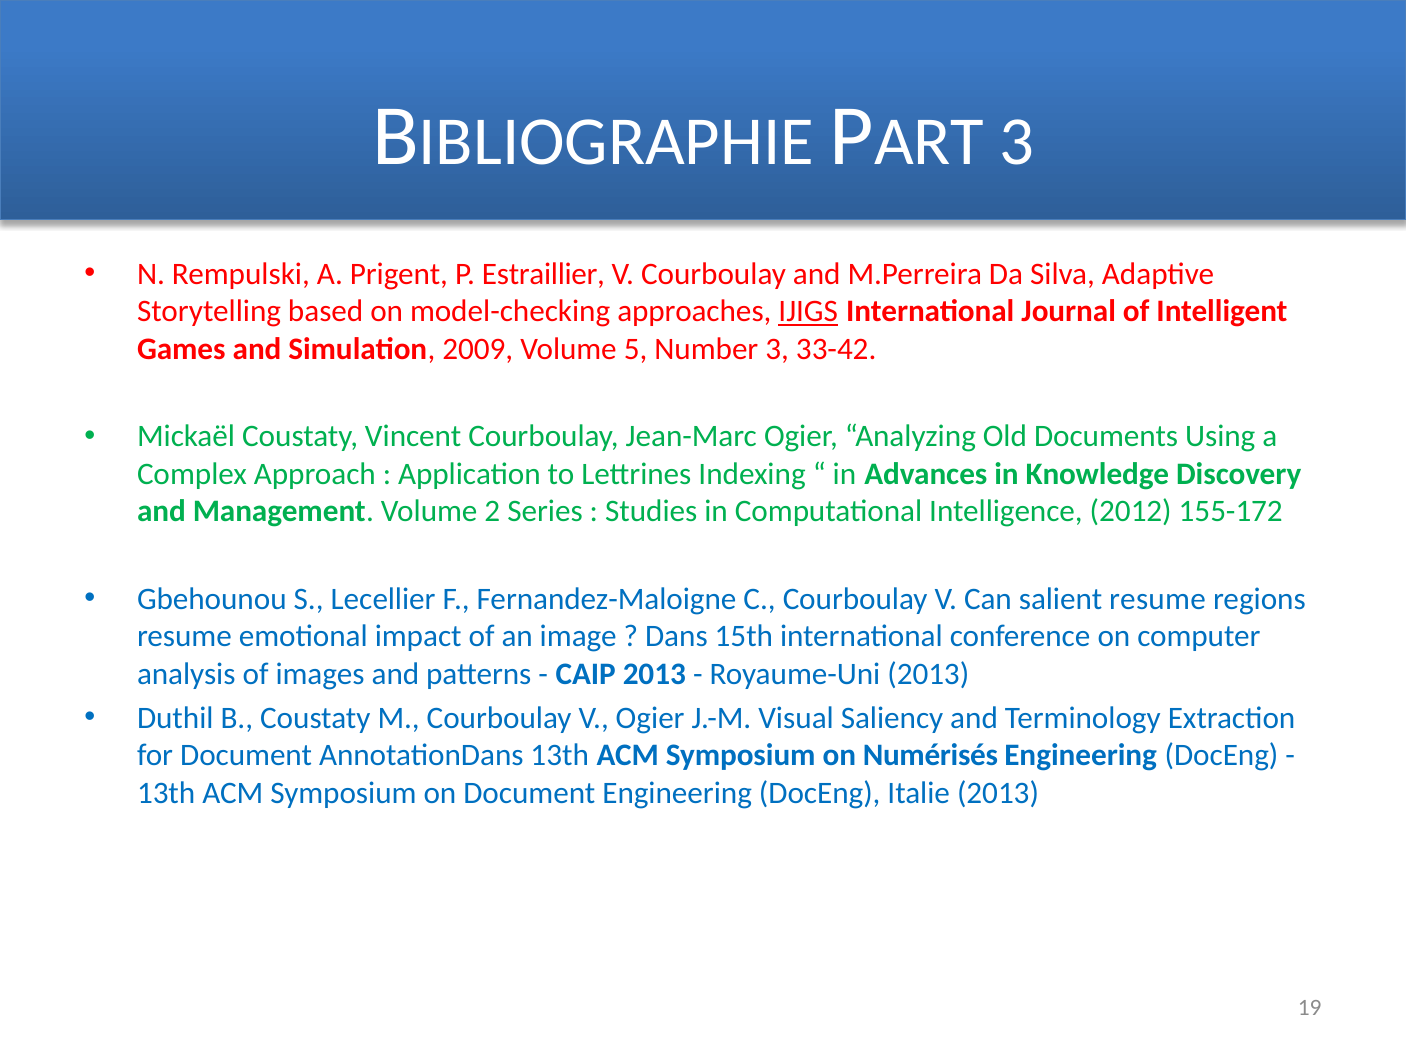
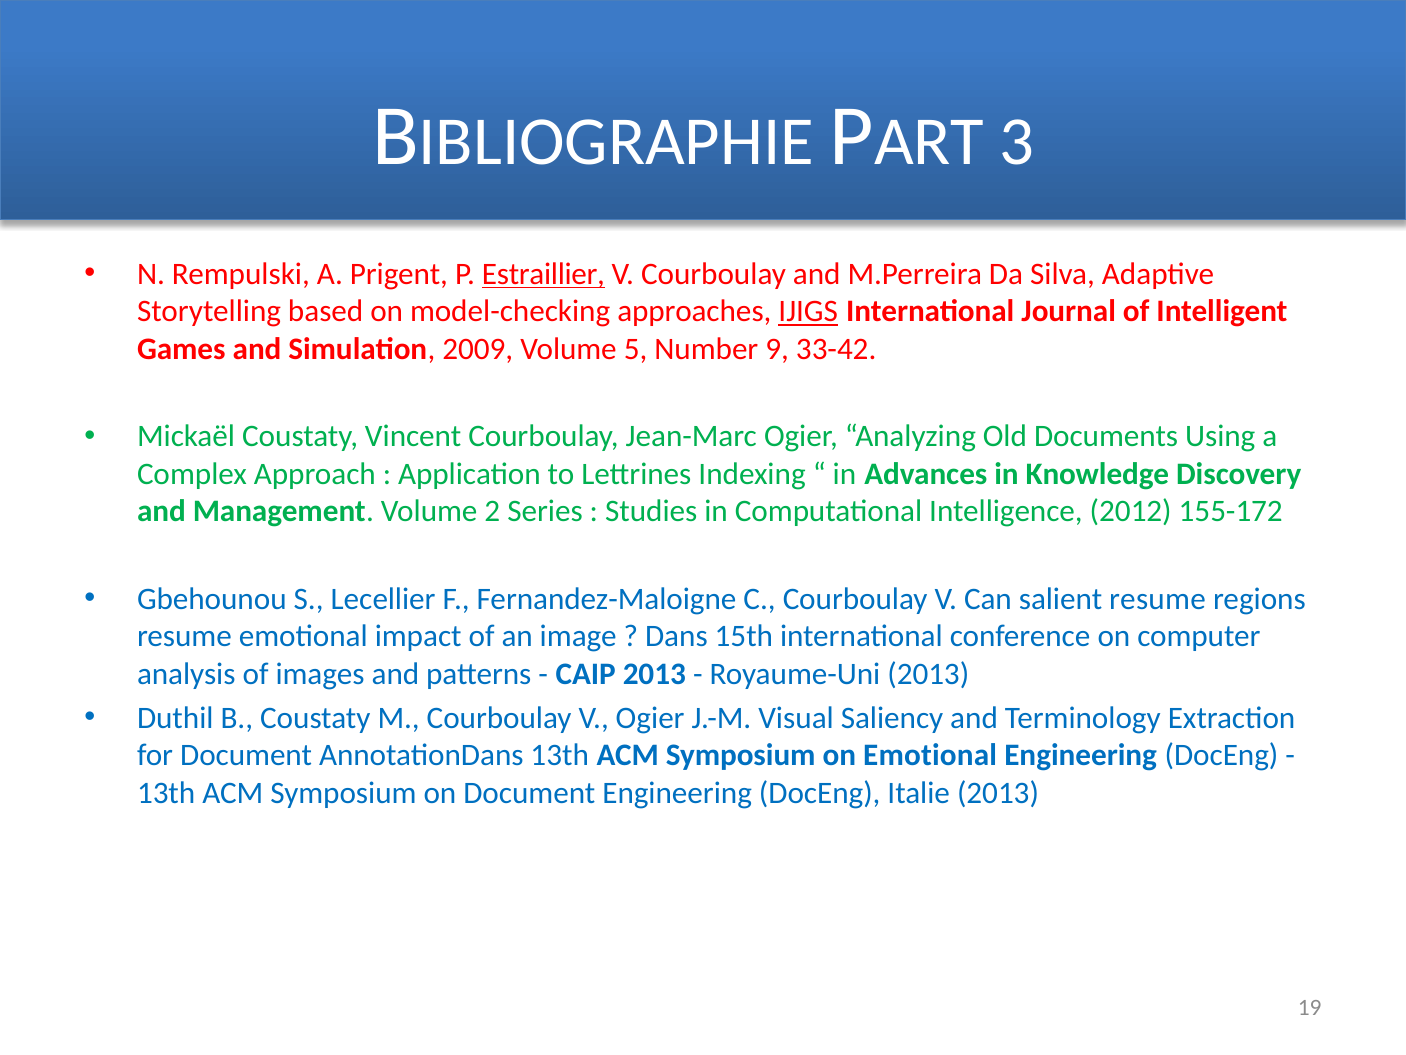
Estraillier underline: none -> present (543, 274)
Number 3: 3 -> 9 (777, 349)
on Numérisés: Numérisés -> Emotional (930, 755)
